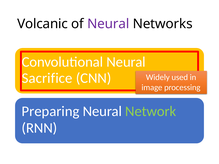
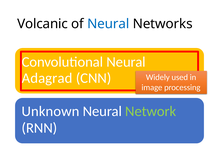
Neural colour: purple -> blue (108, 24)
Sacrifice: Sacrifice -> Adagrad (47, 78)
Preparing: Preparing -> Unknown (51, 111)
